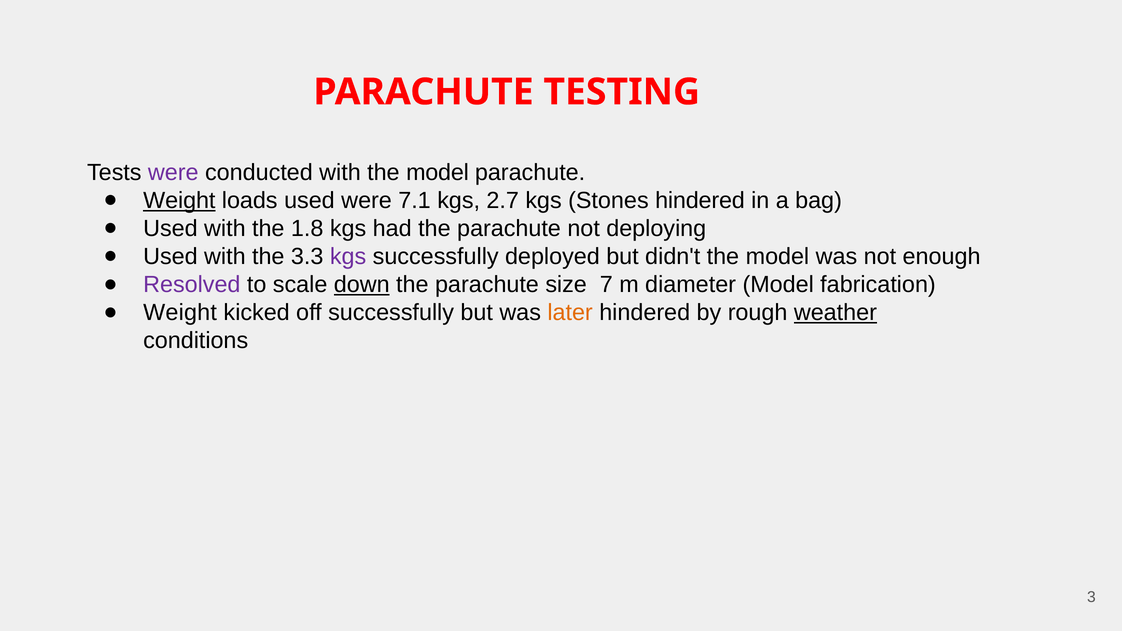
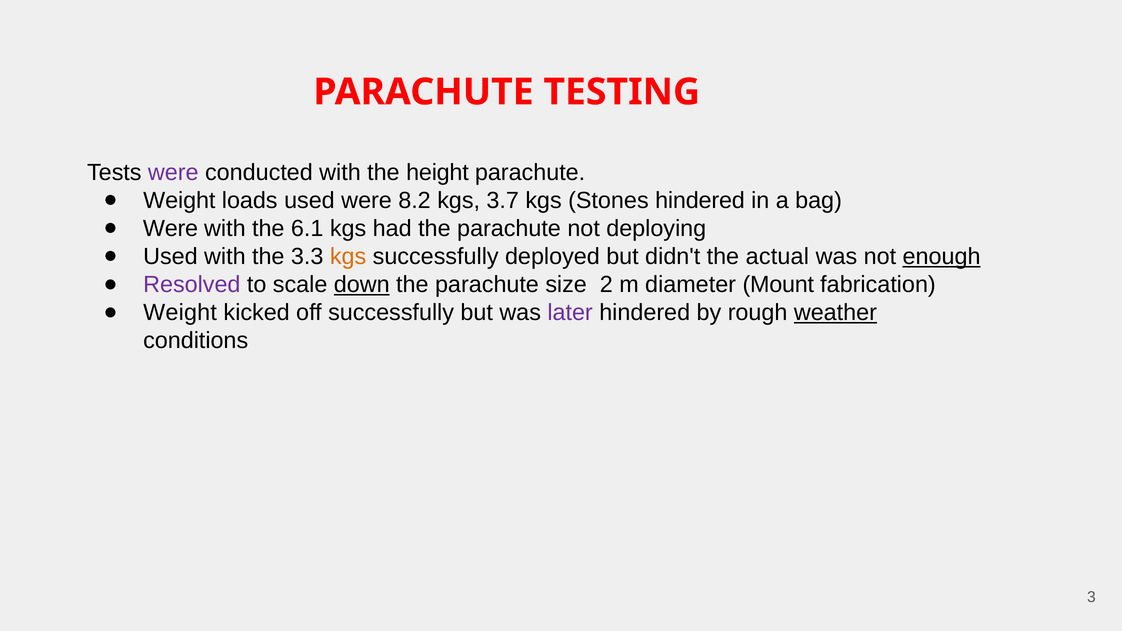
with the model: model -> height (437, 173)
Weight underline: present -> none (179, 201)
7.1: 7.1 -> 8.2 (414, 201)
2.7: 2.7 -> 3.7 (503, 201)
Used: Used -> Were (171, 229)
1.8: 1.8 -> 6.1 (307, 229)
kgs colour: purple -> orange (348, 257)
didn't the model: model -> actual (777, 257)
enough underline: none -> present (942, 257)
7: 7 -> 2 (606, 285)
diameter Model: Model -> Mount (778, 285)
later colour: orange -> purple (570, 313)
